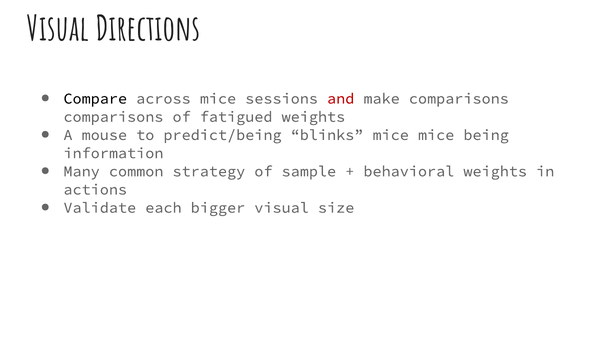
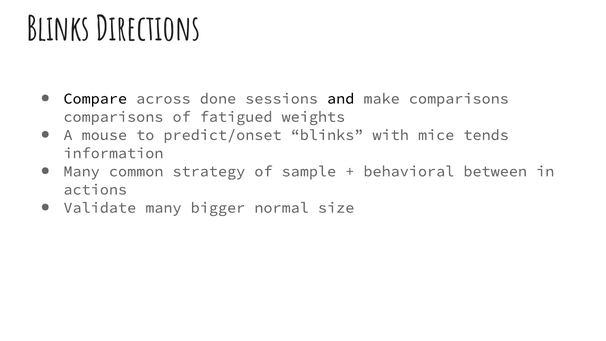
Visual: Visual -> Blinks (58, 29)
across mice: mice -> done (218, 99)
and colour: red -> black (341, 99)
predict/being: predict/being -> predict/onset (223, 135)
blinks mice: mice -> with (391, 135)
being: being -> tends (486, 135)
behavioral weights: weights -> between (495, 171)
Validate each: each -> many (163, 208)
bigger visual: visual -> normal (282, 208)
